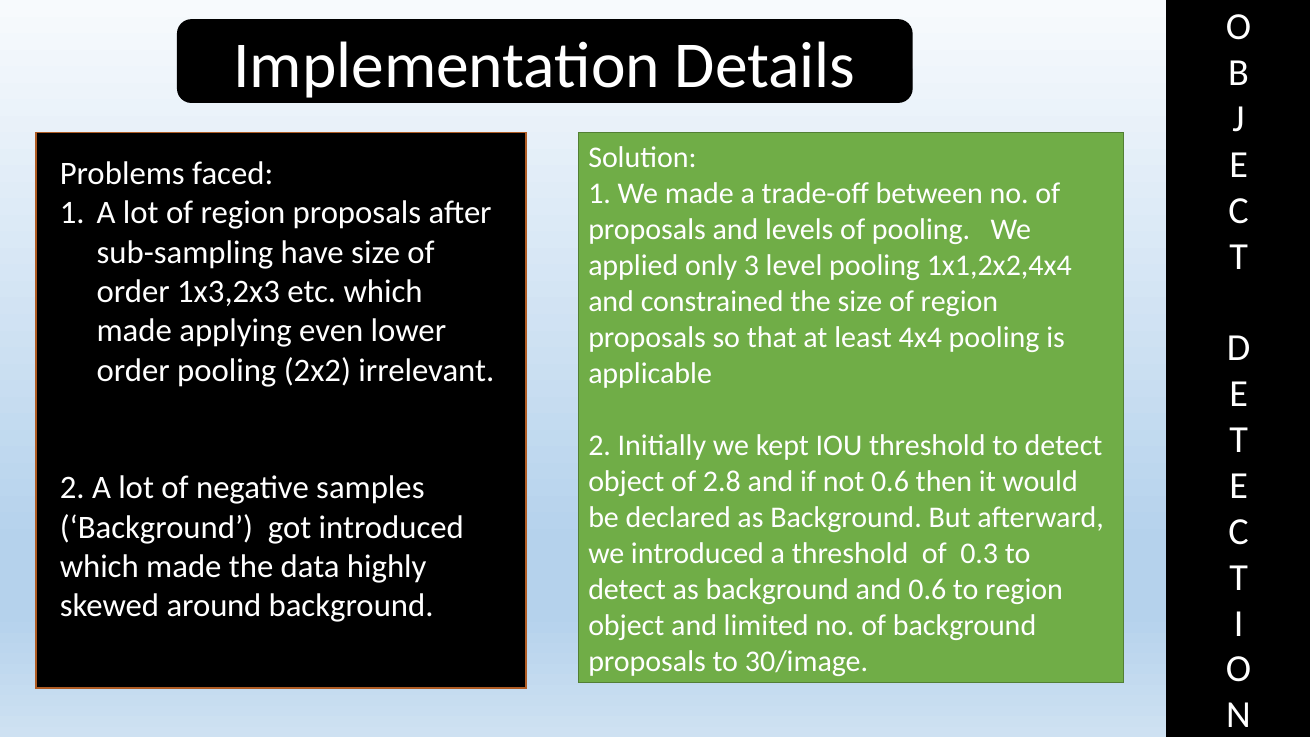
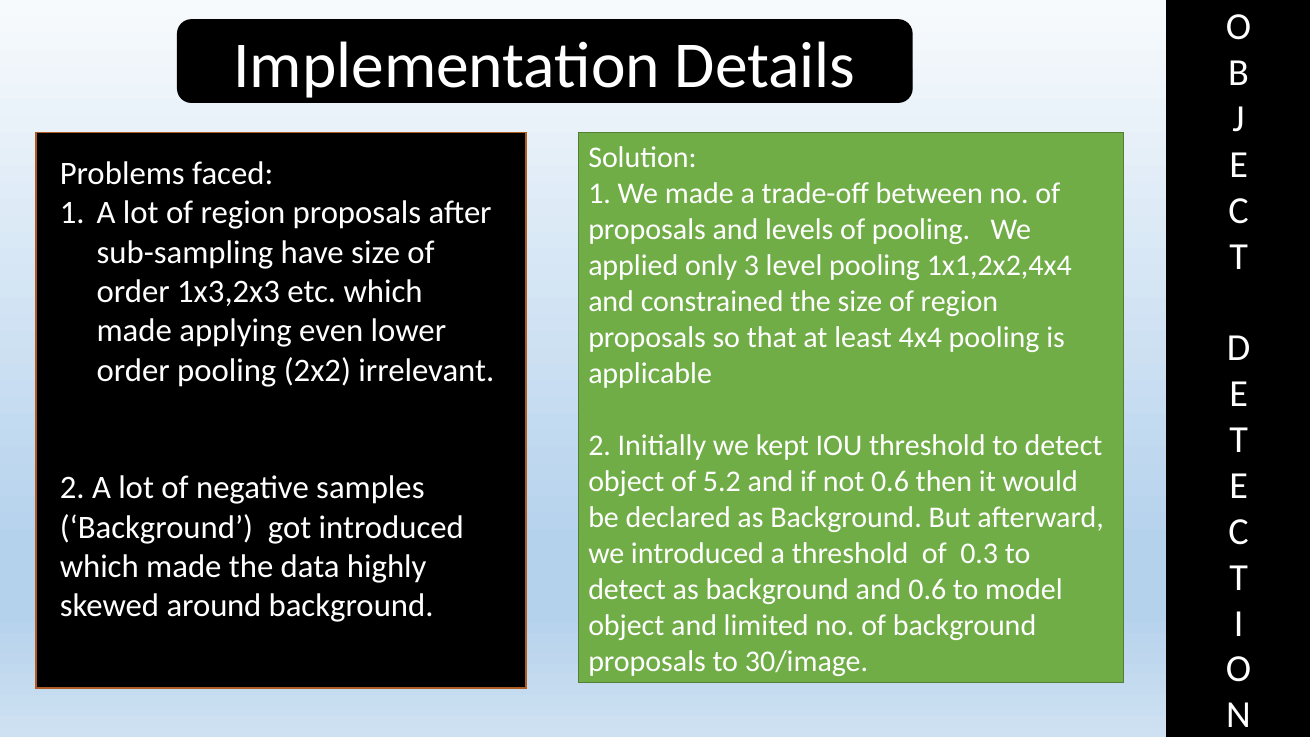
2.8: 2.8 -> 5.2 (722, 481)
to region: region -> model (1024, 589)
